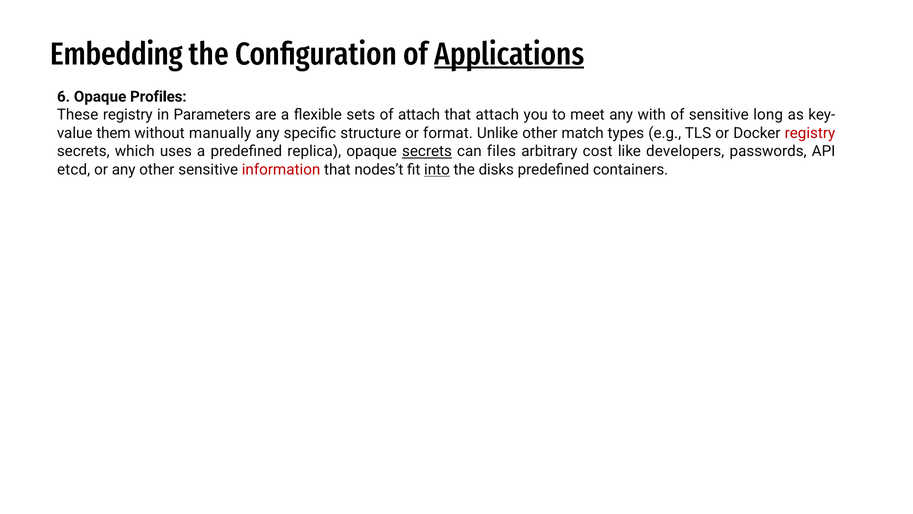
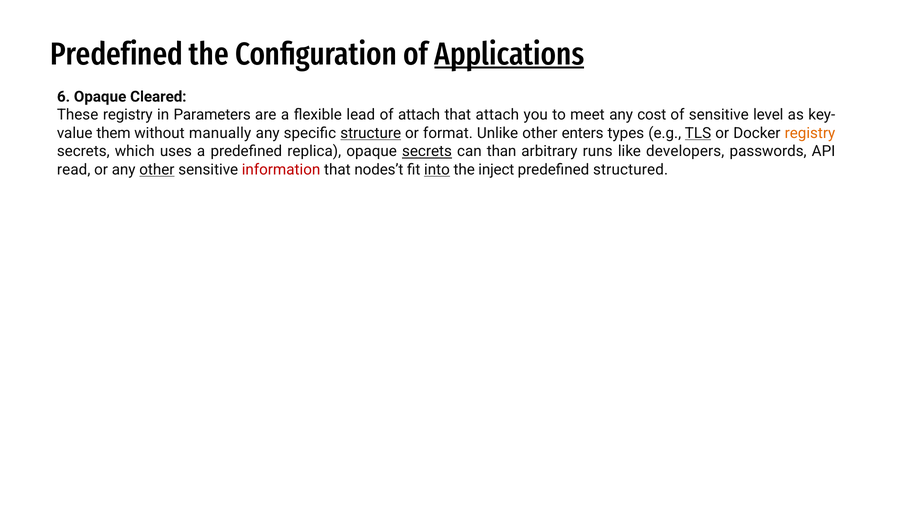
Embedding: Embedding -> Predefined (117, 54)
Profiles: Profiles -> Cleared (158, 97)
sets: sets -> lead (361, 115)
with: with -> cost (652, 115)
long: long -> level (768, 115)
structure underline: none -> present (371, 133)
match: match -> enters (583, 133)
TLS underline: none -> present (698, 133)
registry colour: red -> orange (810, 133)
files: files -> than (502, 151)
cost: cost -> runs (598, 151)
etcd: etcd -> read (74, 170)
other underline: none -> present (157, 170)
disks: disks -> inject (496, 170)
containers: containers -> structured (631, 170)
